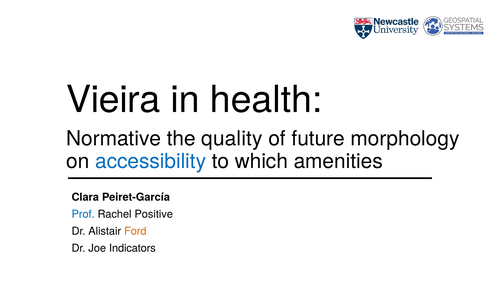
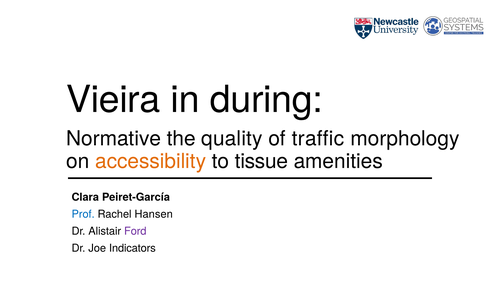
health: health -> during (266, 100)
future: future -> traffic (318, 139)
accessibility colour: blue -> orange (151, 161)
which: which -> tissue (261, 161)
Positive: Positive -> Hansen (154, 214)
Ford colour: orange -> purple (135, 232)
